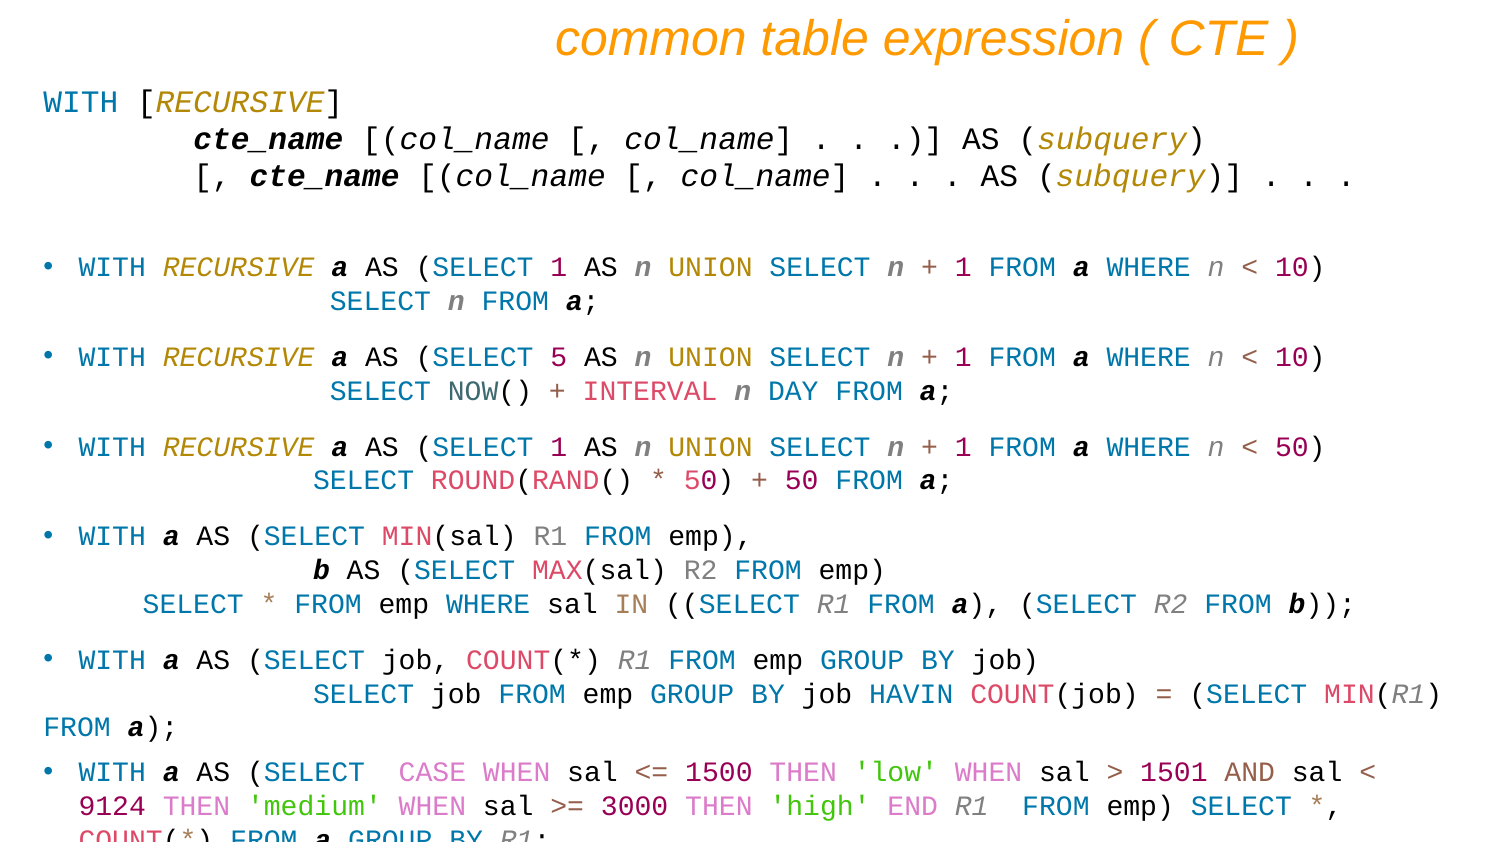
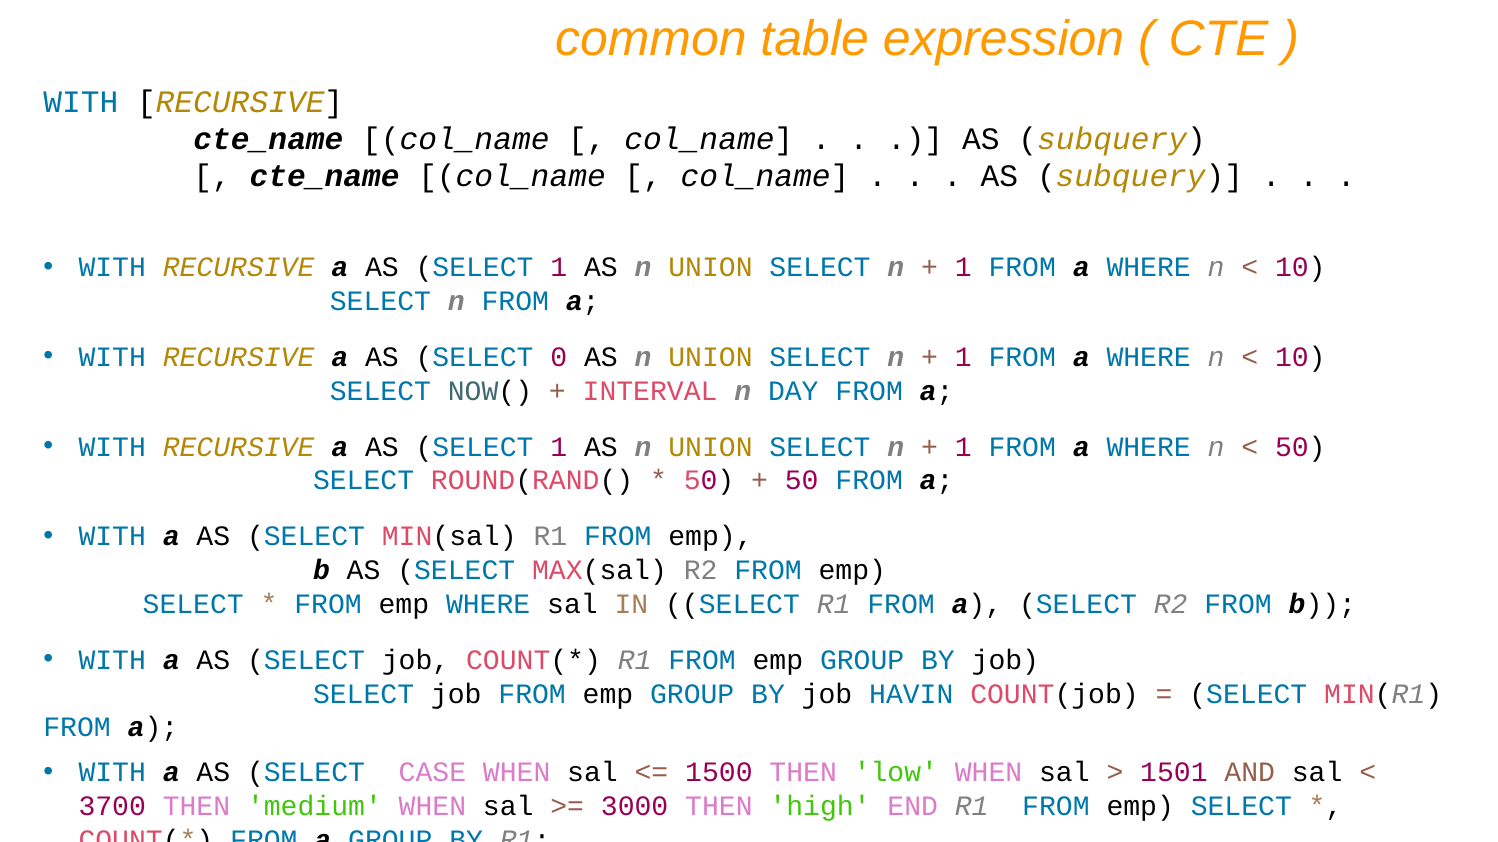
5: 5 -> 0 (559, 357)
9124: 9124 -> 3700 (112, 807)
